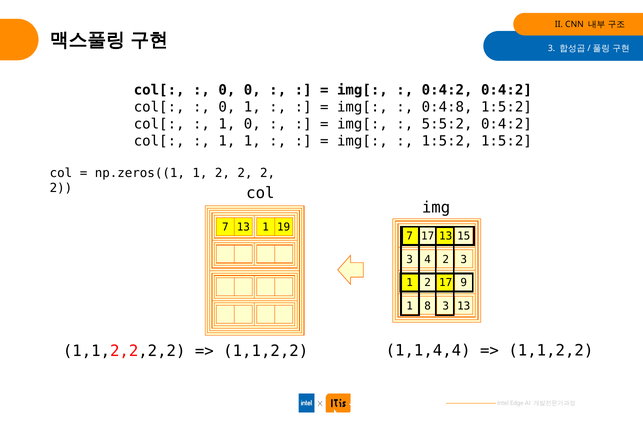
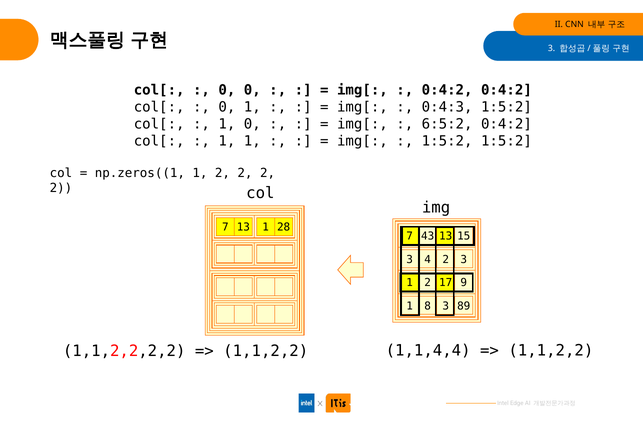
0:4:8: 0:4:8 -> 0:4:3 (447, 107)
5:5:2: 5:5:2 -> 6:5:2 (447, 124)
19: 19 -> 28 (284, 227)
7 17: 17 -> 43 (428, 236)
3 13: 13 -> 89 (464, 306)
